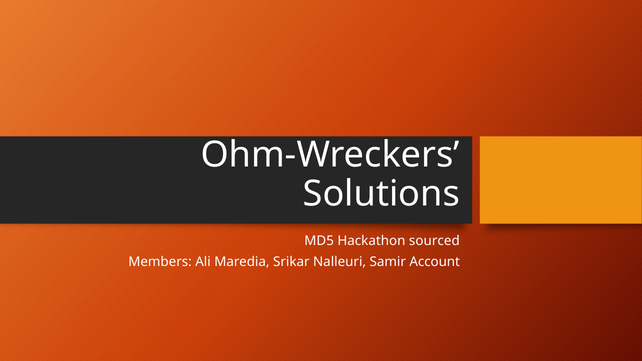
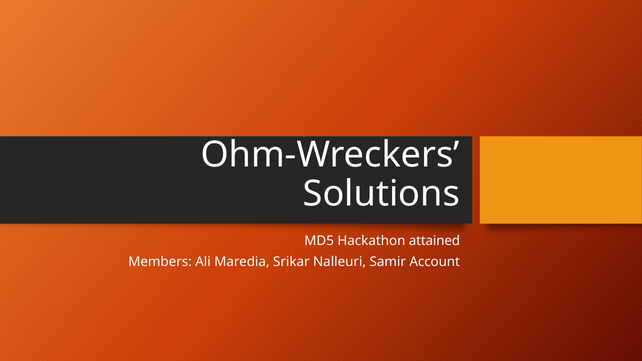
sourced: sourced -> attained (434, 241)
